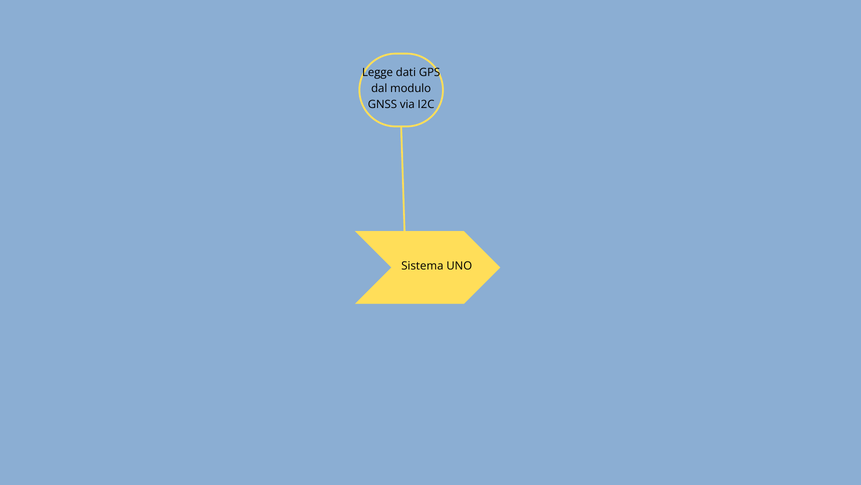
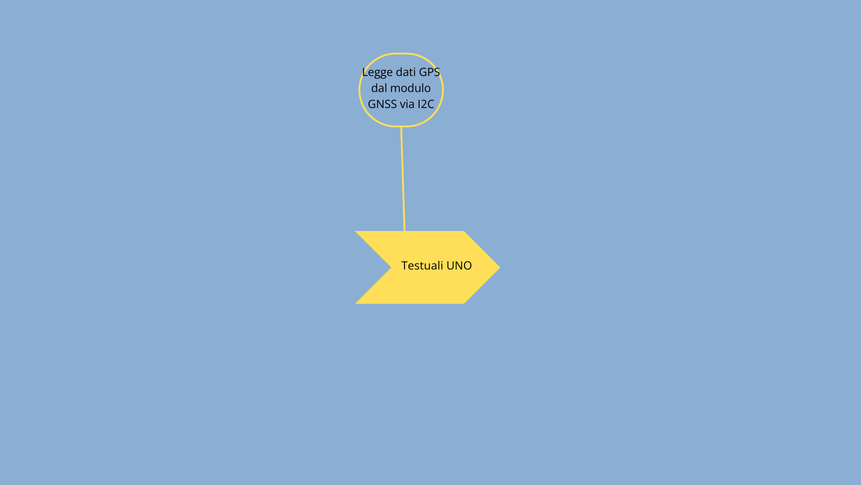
Sistema: Sistema -> Testuali (422, 266)
